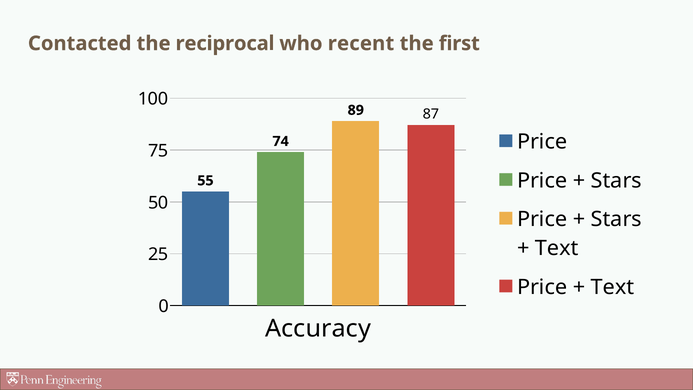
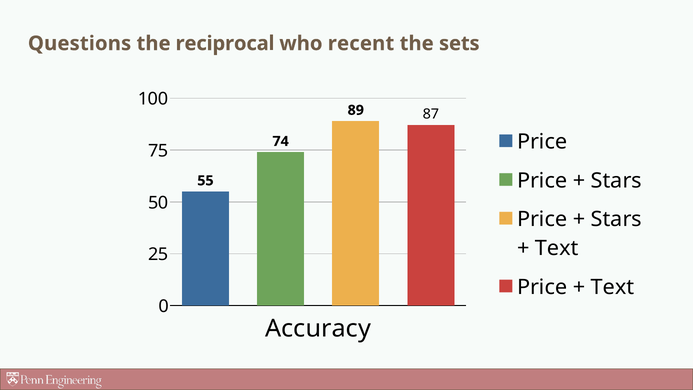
Contacted: Contacted -> Questions (80, 43)
first: first -> sets (459, 43)
